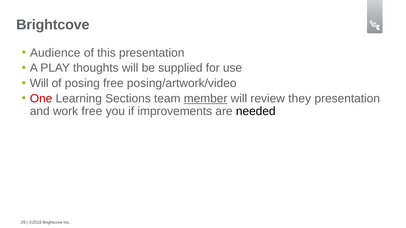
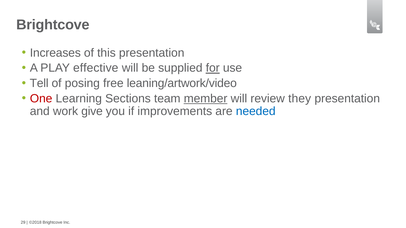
Audience: Audience -> Increases (55, 53)
thoughts: thoughts -> effective (96, 68)
for underline: none -> present (213, 68)
Will: Will -> Tell (39, 83)
posing/artwork/video: posing/artwork/video -> leaning/artwork/video (182, 83)
work free: free -> give (92, 112)
needed colour: black -> blue (256, 112)
